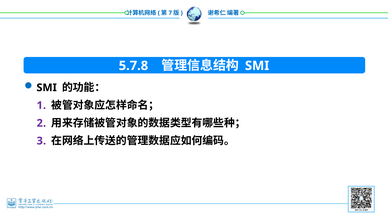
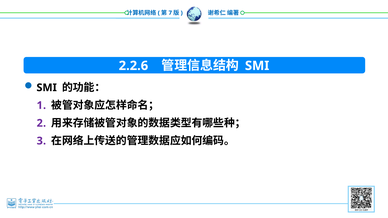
5.7.8: 5.7.8 -> 2.2.6 (133, 66)
